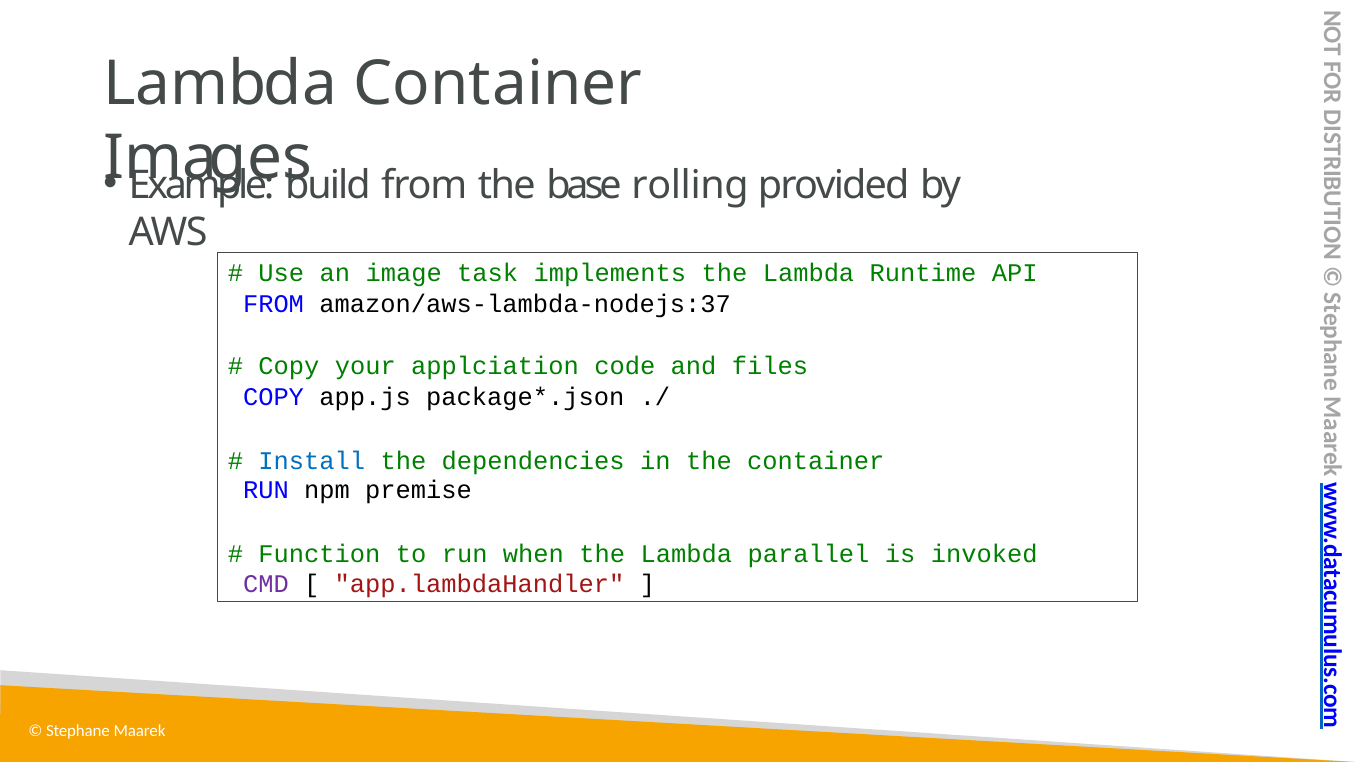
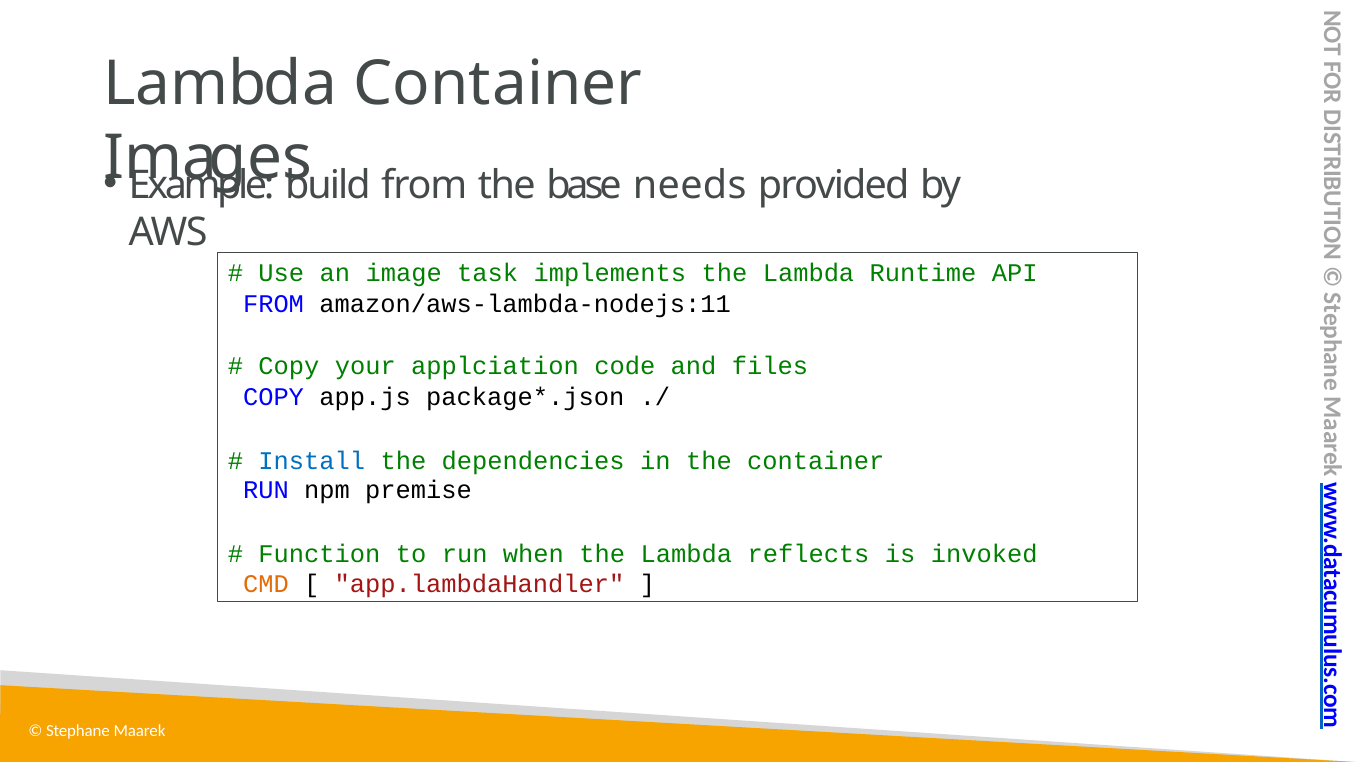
rolling: rolling -> needs (690, 185)
amazon/aws-lambda-nodejs:37: amazon/aws-lambda-nodejs:37 -> amazon/aws-lambda-nodejs:11 (525, 304)
parallel: parallel -> reflects (809, 555)
CMD colour: purple -> orange (266, 584)
